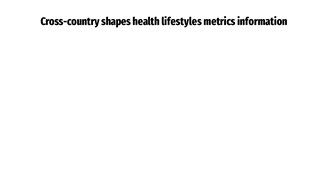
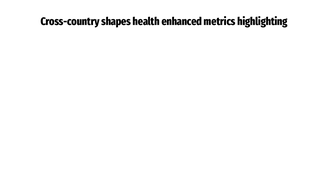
lifestyles: lifestyles -> enhanced (182, 21)
information: information -> highlighting (262, 21)
